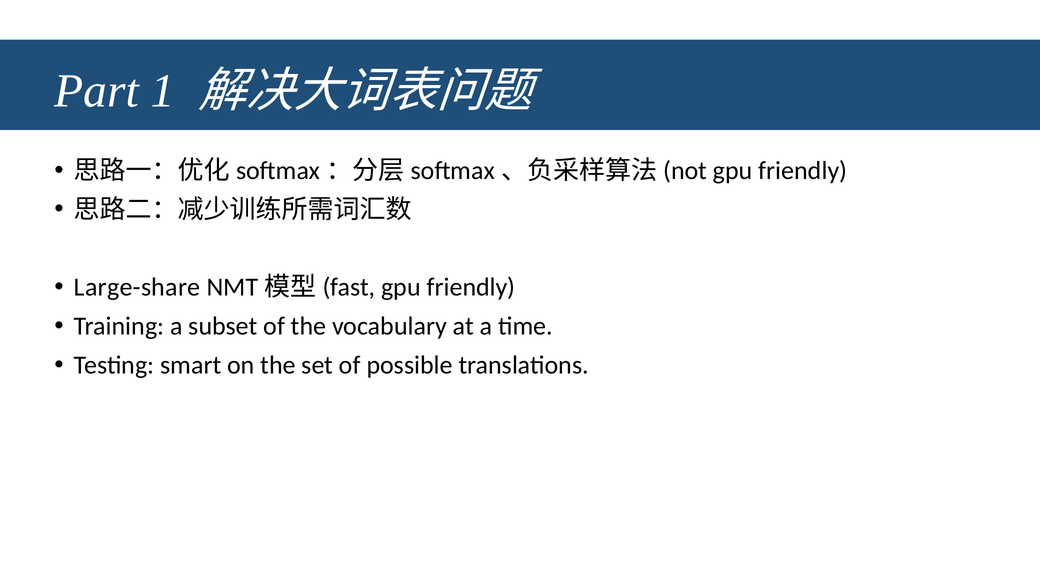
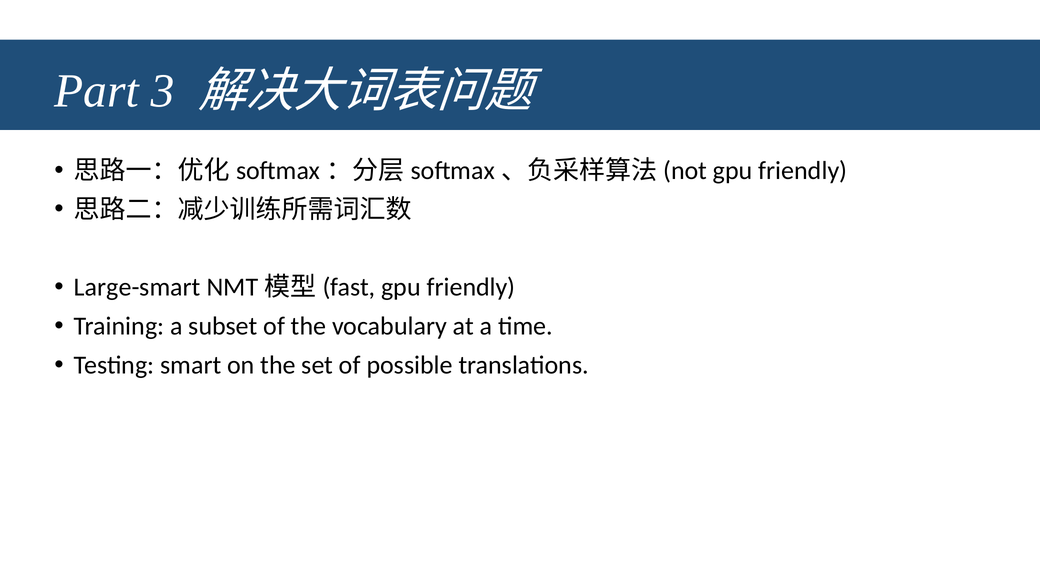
1: 1 -> 3 (163, 91)
Large-share: Large-share -> Large-smart (137, 287)
